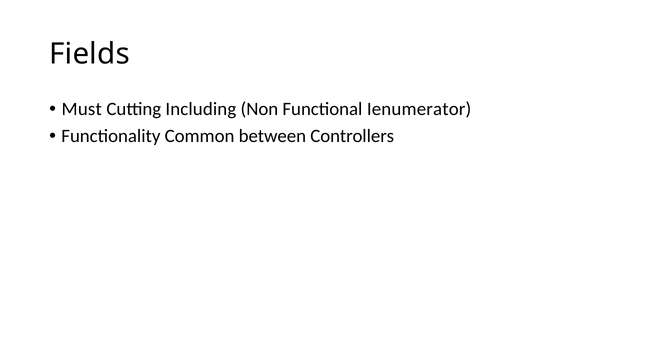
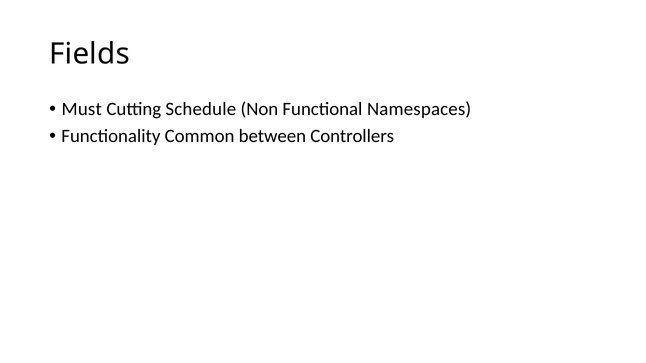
Including: Including -> Schedule (201, 109)
Ienumerator: Ienumerator -> Namespaces (419, 109)
